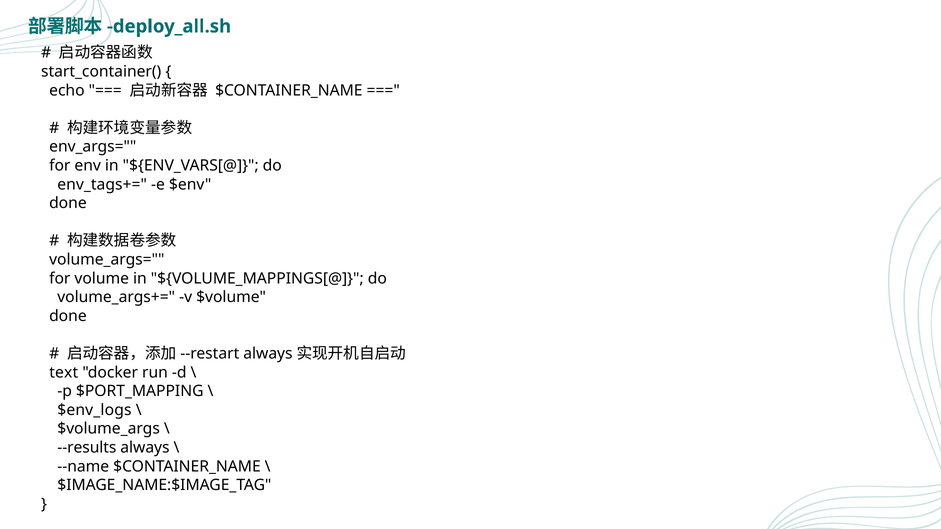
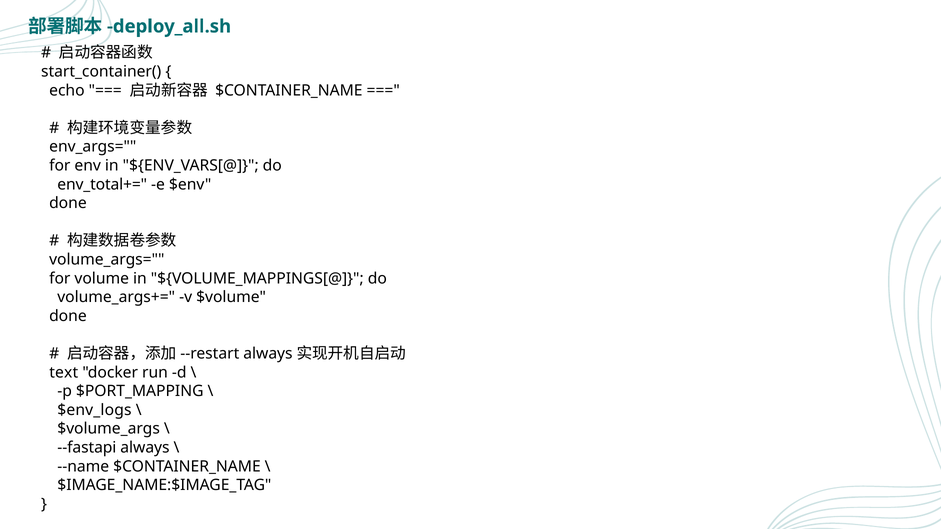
env_tags+=: env_tags+= -> env_total+= (102, 185)
--results: --results -> --fastapi (87, 448)
